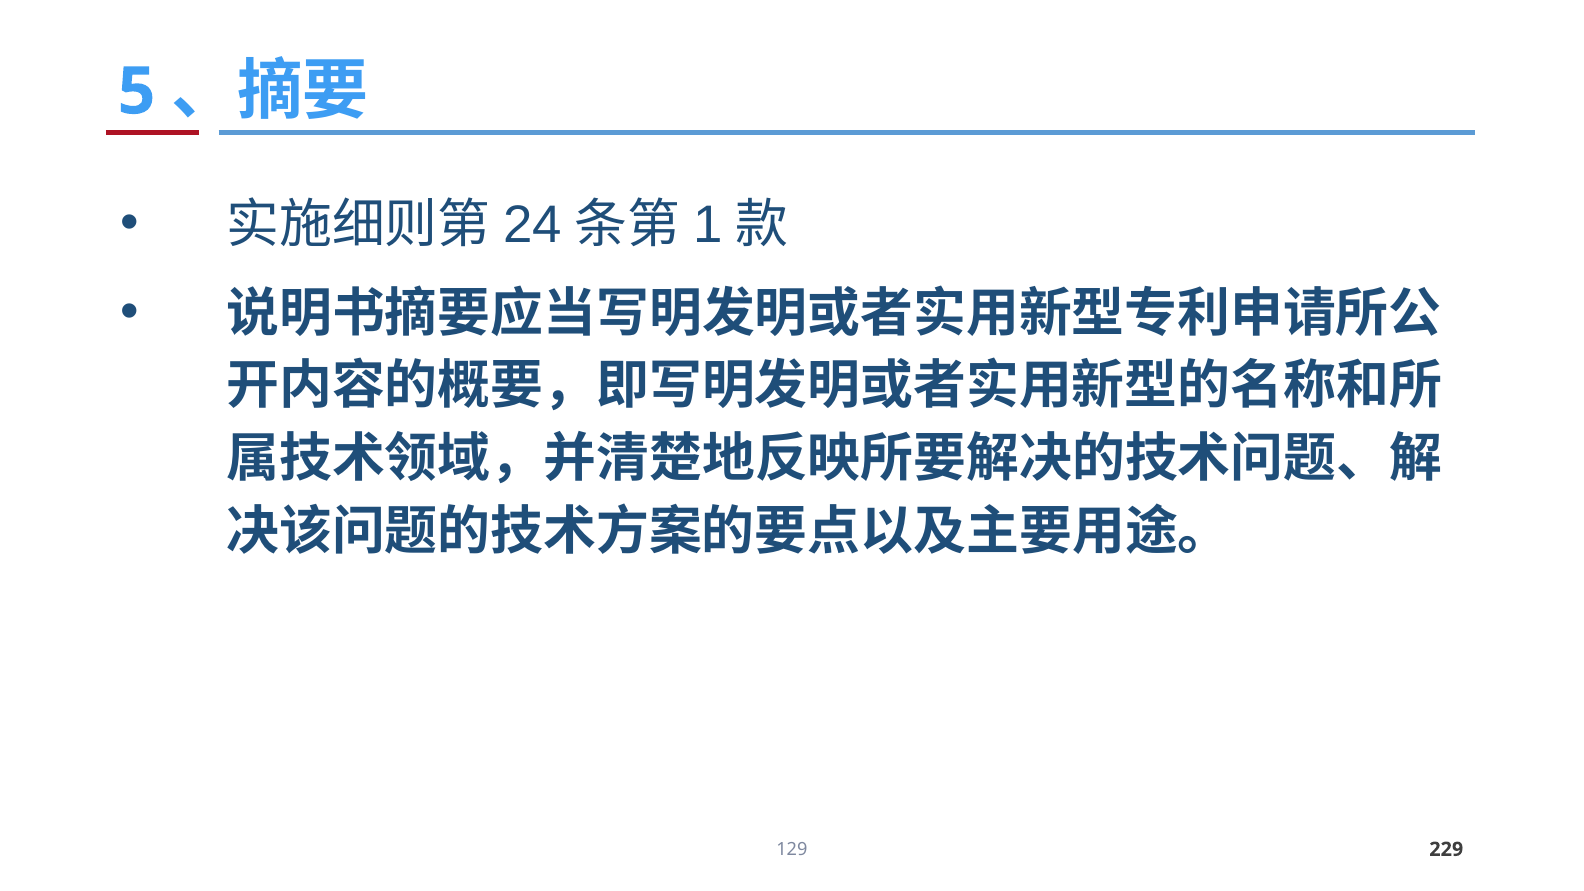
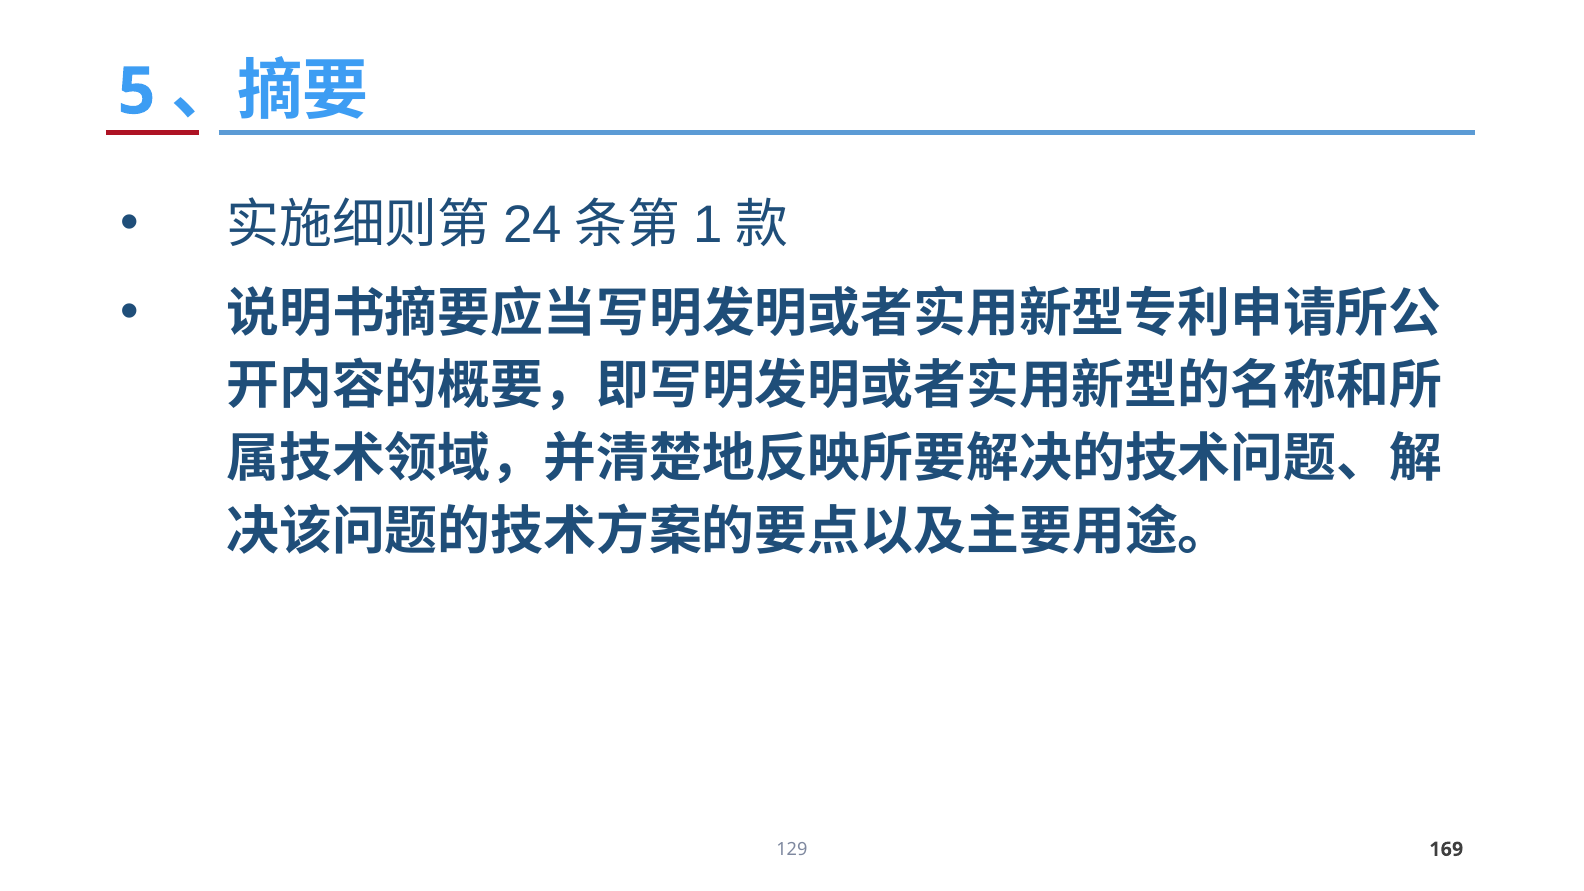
229: 229 -> 169 (1446, 849)
